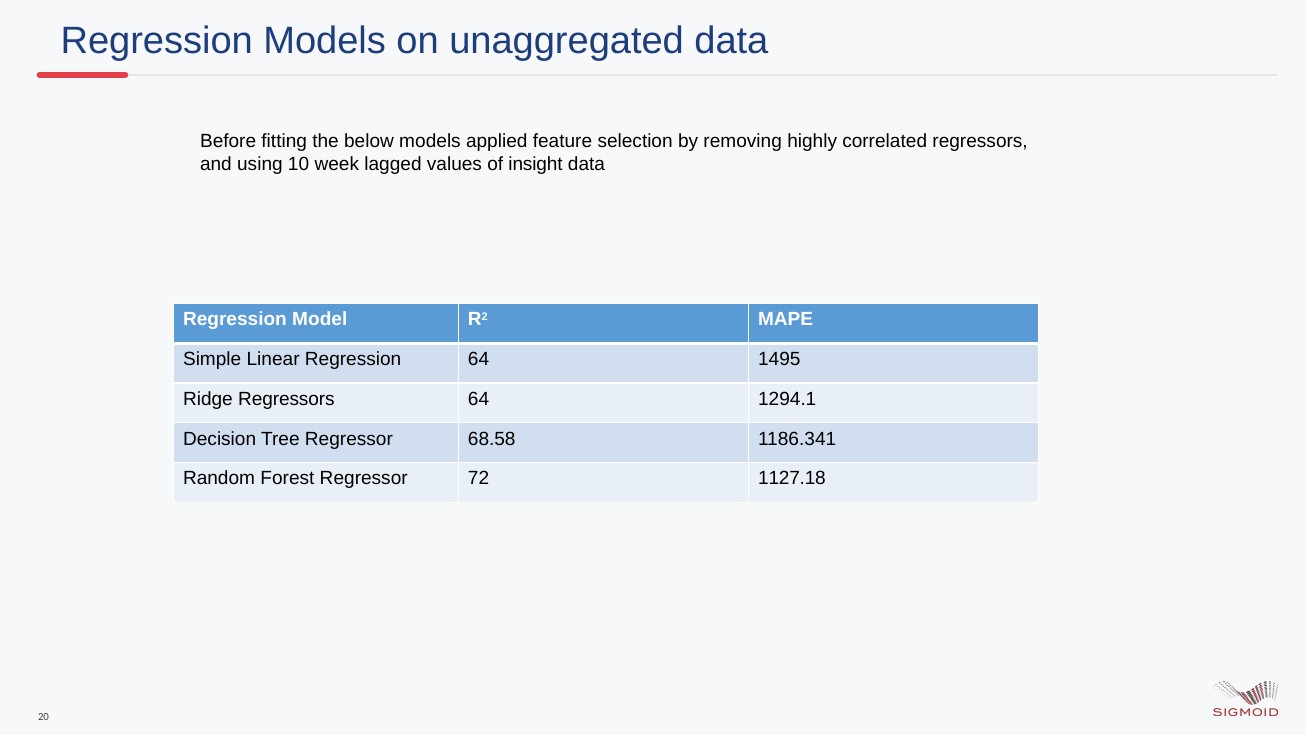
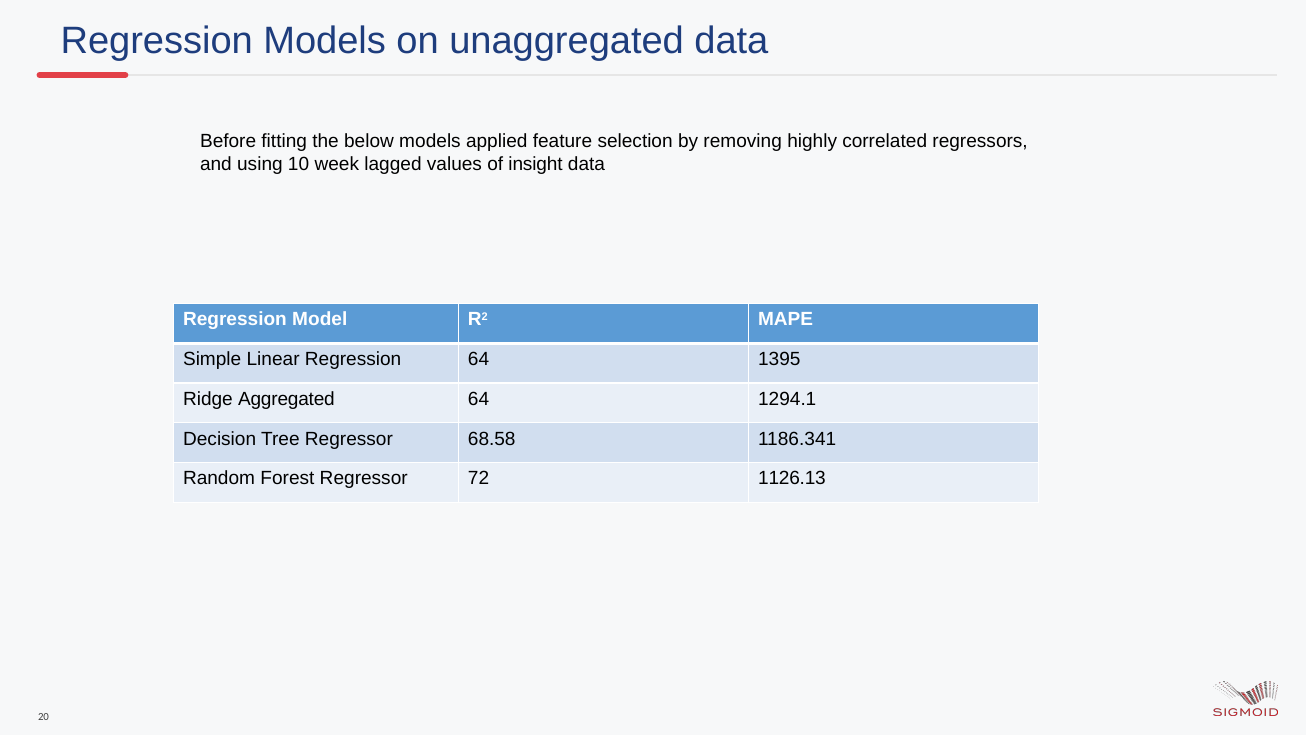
1495: 1495 -> 1395 (779, 359)
Ridge Regressors: Regressors -> Aggregated (286, 399)
1127.18: 1127.18 -> 1126.13 (792, 478)
